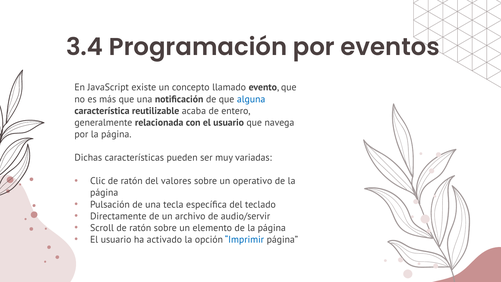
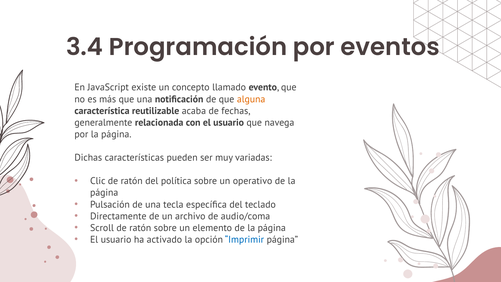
alguna colour: blue -> orange (251, 99)
entero: entero -> fechas (236, 111)
valores: valores -> política (176, 181)
audio/servir: audio/servir -> audio/coma (245, 216)
